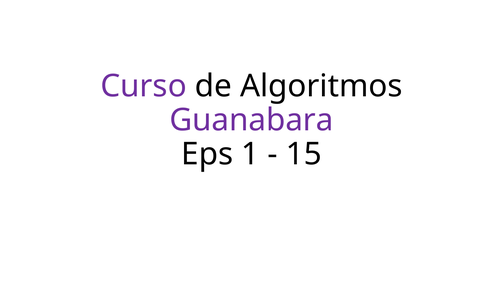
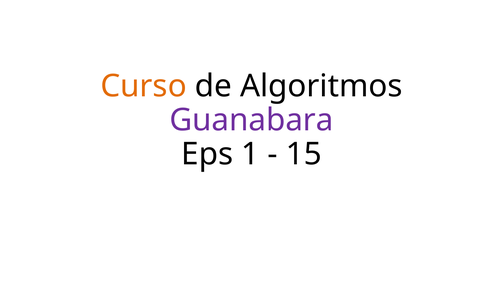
Curso colour: purple -> orange (144, 86)
